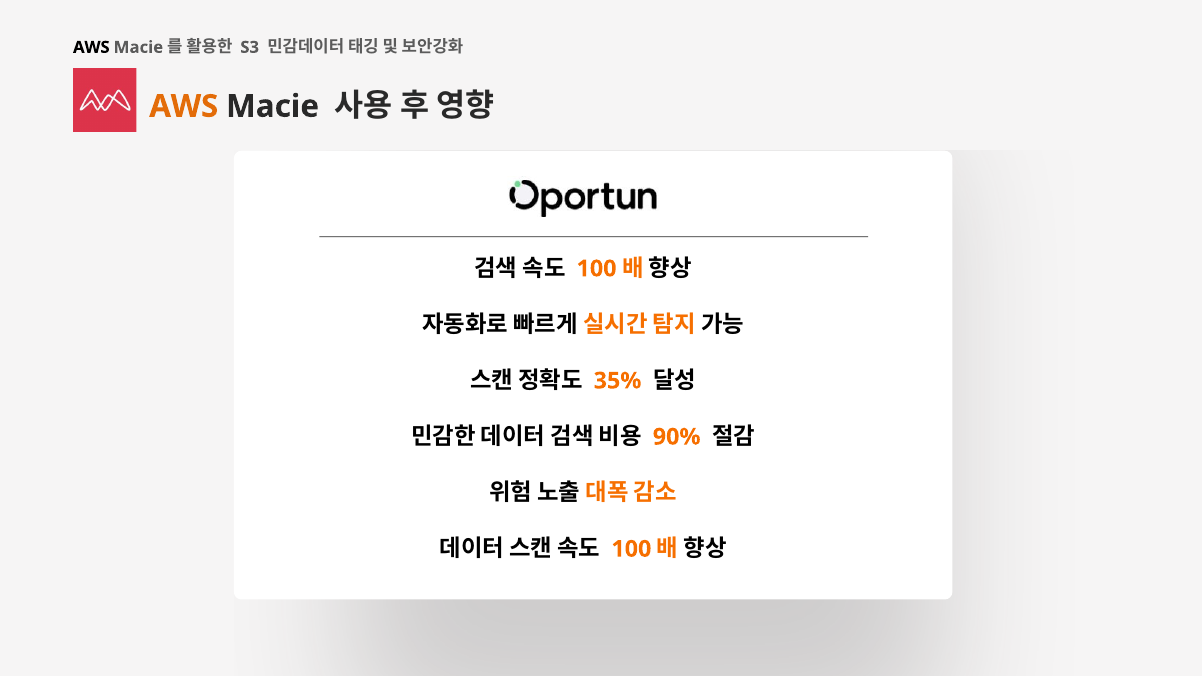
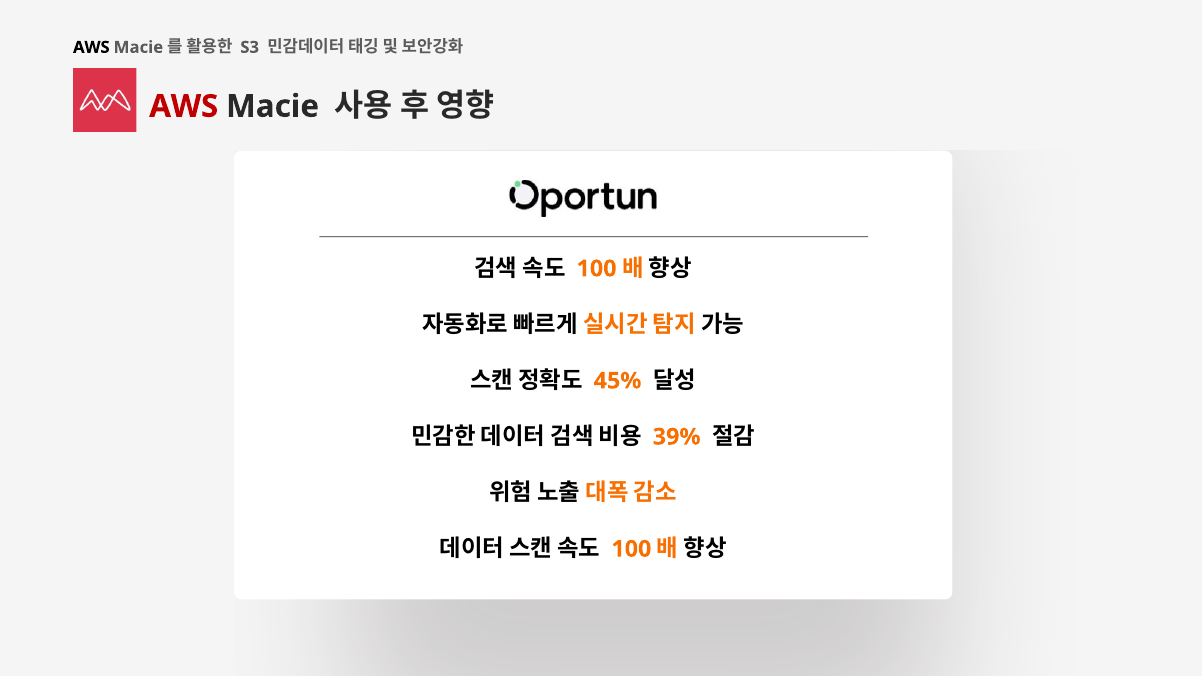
AWS colour: orange -> red (184, 106)
35%: 35% -> 45% (618, 381)
90%: 90% -> 39% (677, 437)
